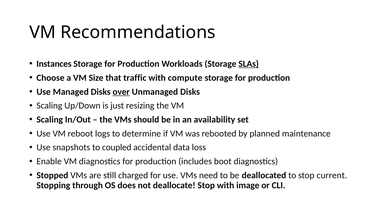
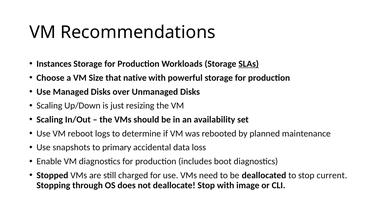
traffic: traffic -> native (135, 78)
compute: compute -> powerful (185, 78)
over underline: present -> none (121, 92)
coupled: coupled -> primary (117, 147)
